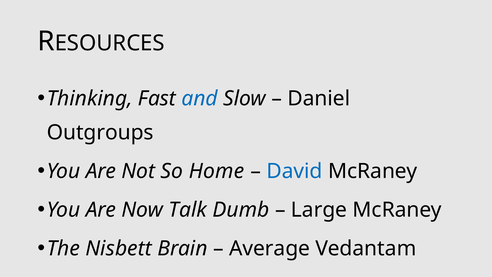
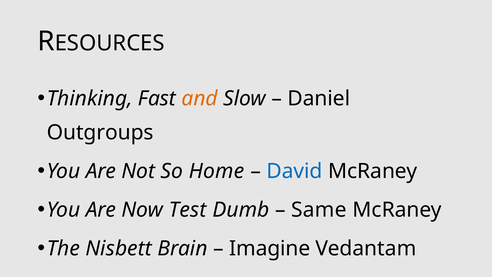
and colour: blue -> orange (200, 98)
Talk: Talk -> Test (188, 210)
Large: Large -> Same (319, 210)
Average: Average -> Imagine (270, 248)
